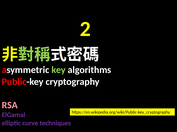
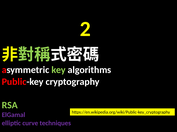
RSA colour: pink -> light green (10, 106)
